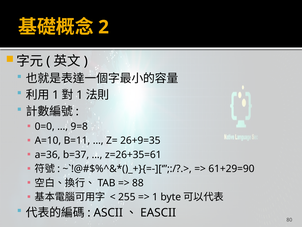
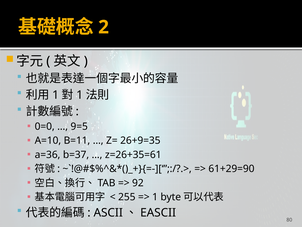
9=8: 9=8 -> 9=5 (79, 126)
88: 88 -> 92 (138, 183)
